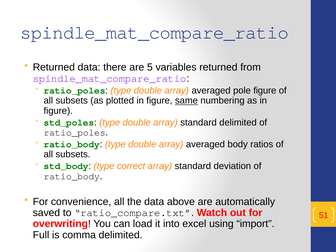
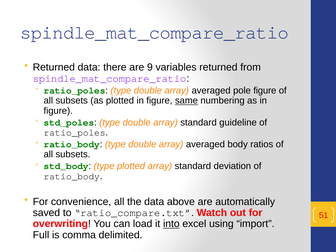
5: 5 -> 9 (150, 67)
standard delimited: delimited -> guideline (238, 122)
type correct: correct -> plotted (131, 166)
into underline: none -> present (171, 224)
